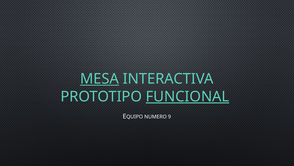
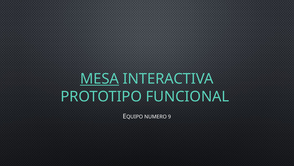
FUNCIONAL underline: present -> none (188, 96)
